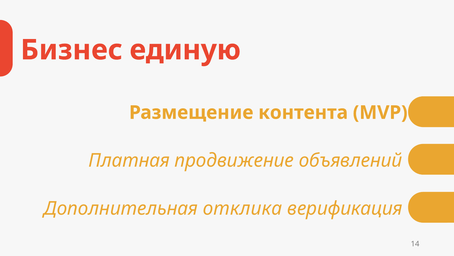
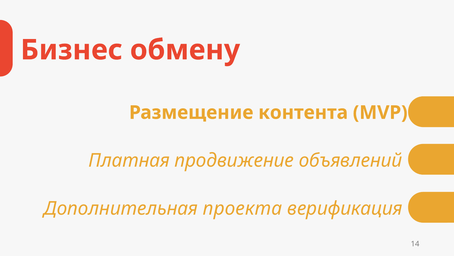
единую: единую -> обмену (185, 50)
отклика: отклика -> проекта (242, 208)
